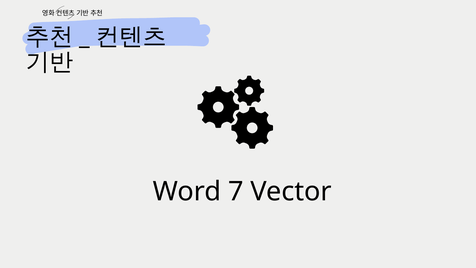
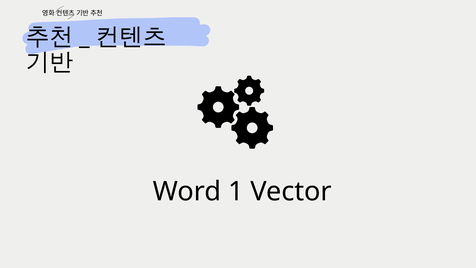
7: 7 -> 1 (236, 191)
